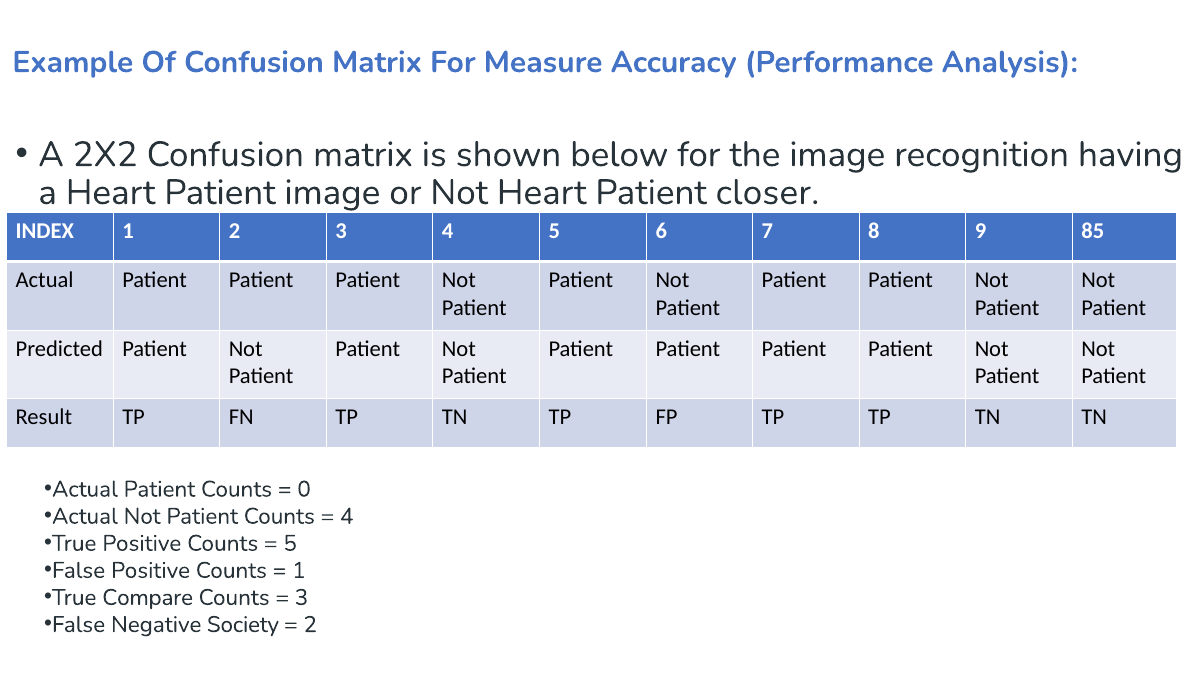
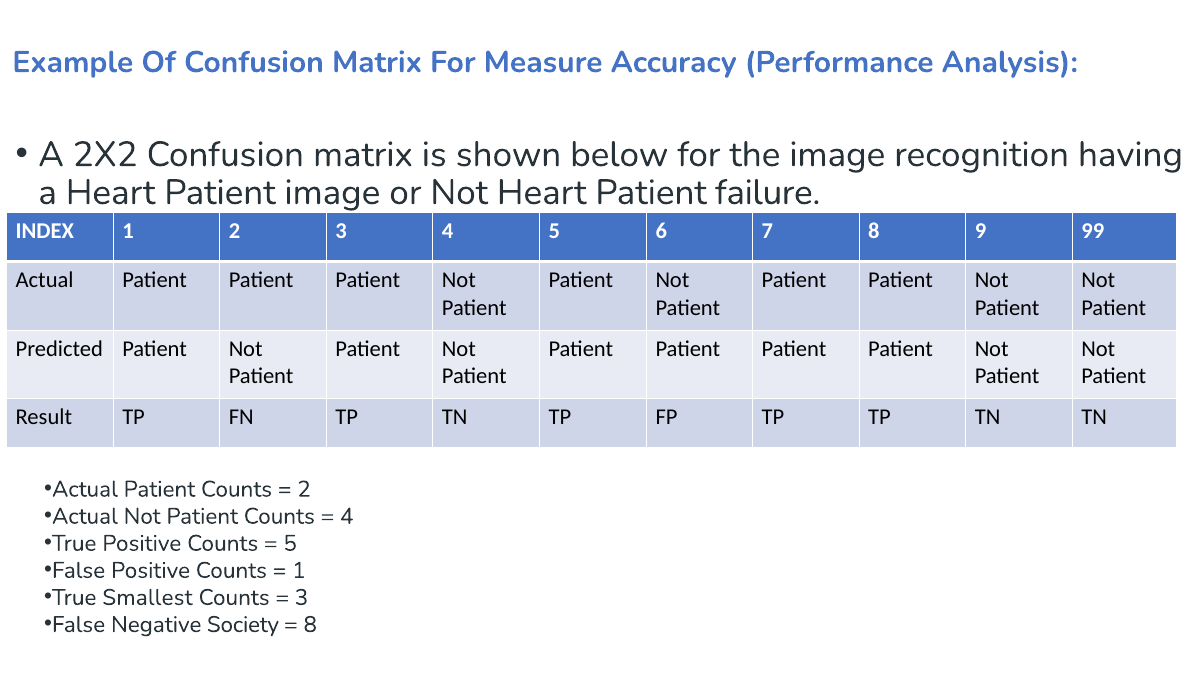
closer: closer -> failure (768, 192)
85: 85 -> 99 (1093, 231)
0: 0 -> 2 (304, 489)
Compare: Compare -> Smallest (147, 597)
2: 2 -> 8 (310, 624)
